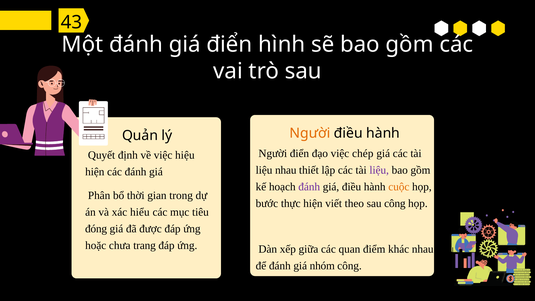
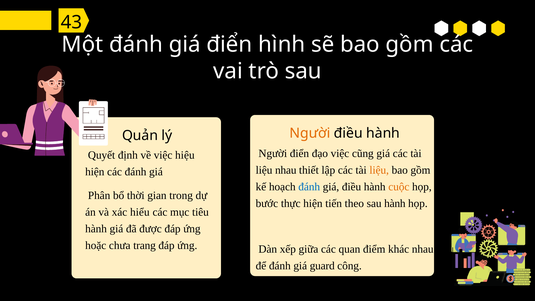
chép: chép -> cũng (363, 153)
liệu colour: purple -> orange (379, 170)
đánh colour: purple -> blue (309, 187)
viết: viết -> tiến (334, 204)
sau công: công -> hành (395, 204)
đóng: đóng -> hành (96, 229)
nhóm: nhóm -> guard (322, 266)
